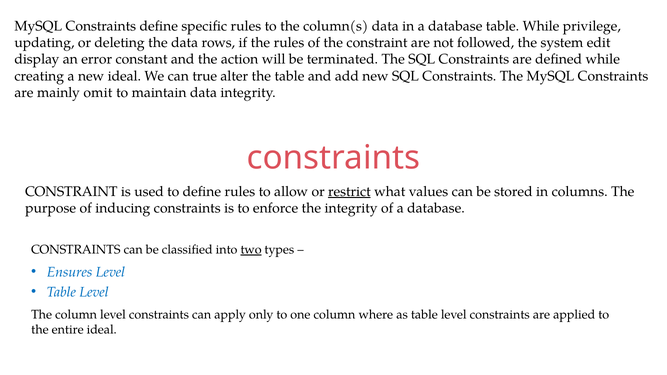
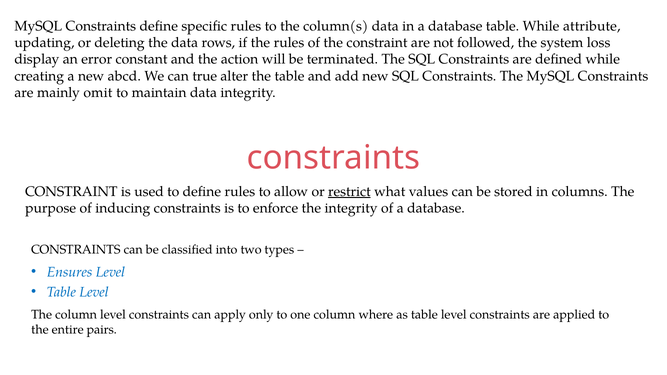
privilege: privilege -> attribute (592, 26)
edit: edit -> loss (599, 43)
new ideal: ideal -> abcd (124, 76)
two underline: present -> none (251, 250)
entire ideal: ideal -> pairs (102, 330)
